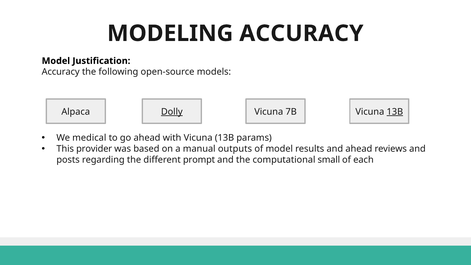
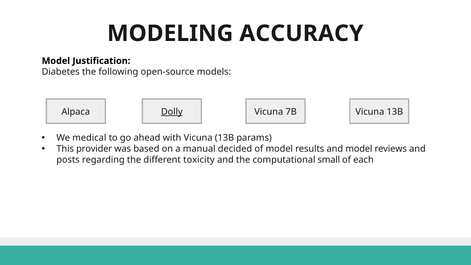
Accuracy: Accuracy -> Diabetes (61, 72)
13B underline: present -> none (395, 112)
outputs: outputs -> decided (235, 149)
and ahead: ahead -> model (359, 149)
prompt: prompt -> toxicity (199, 160)
